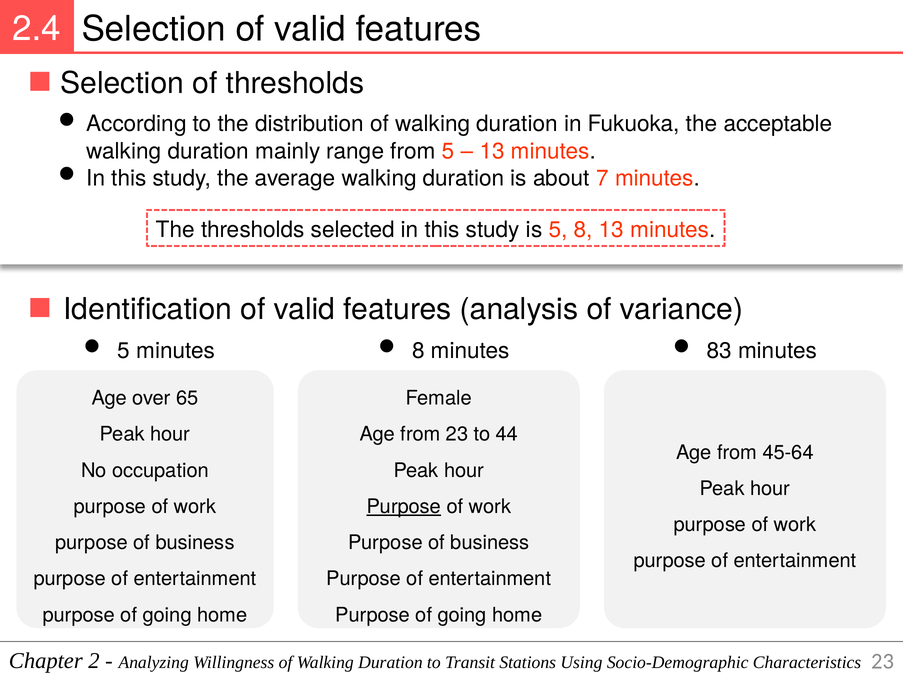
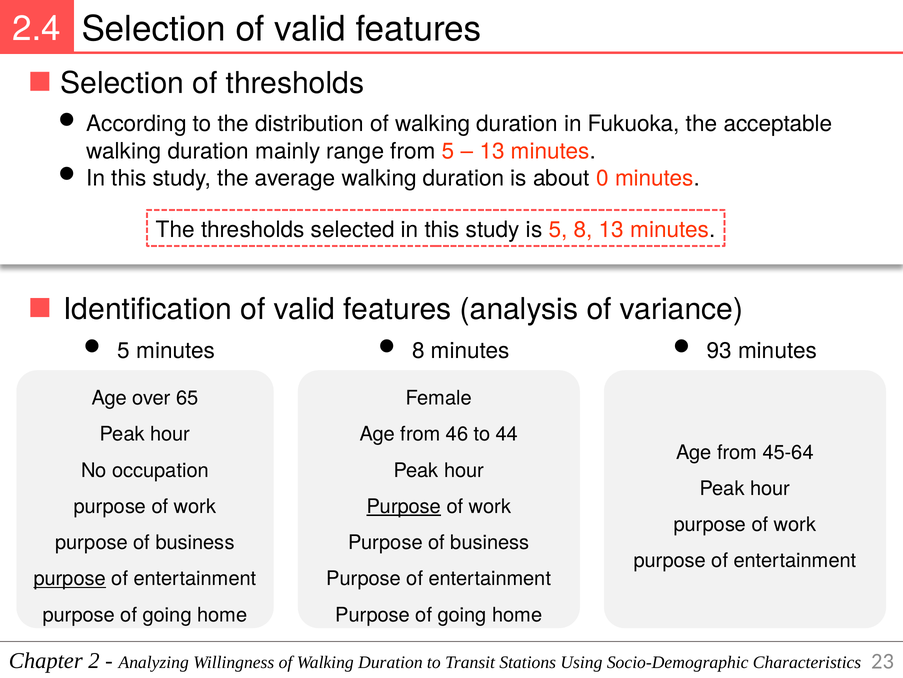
7: 7 -> 0 (603, 178)
83: 83 -> 93 (719, 350)
from 23: 23 -> 46 (457, 434)
purpose underline: none -> present (70, 578)
